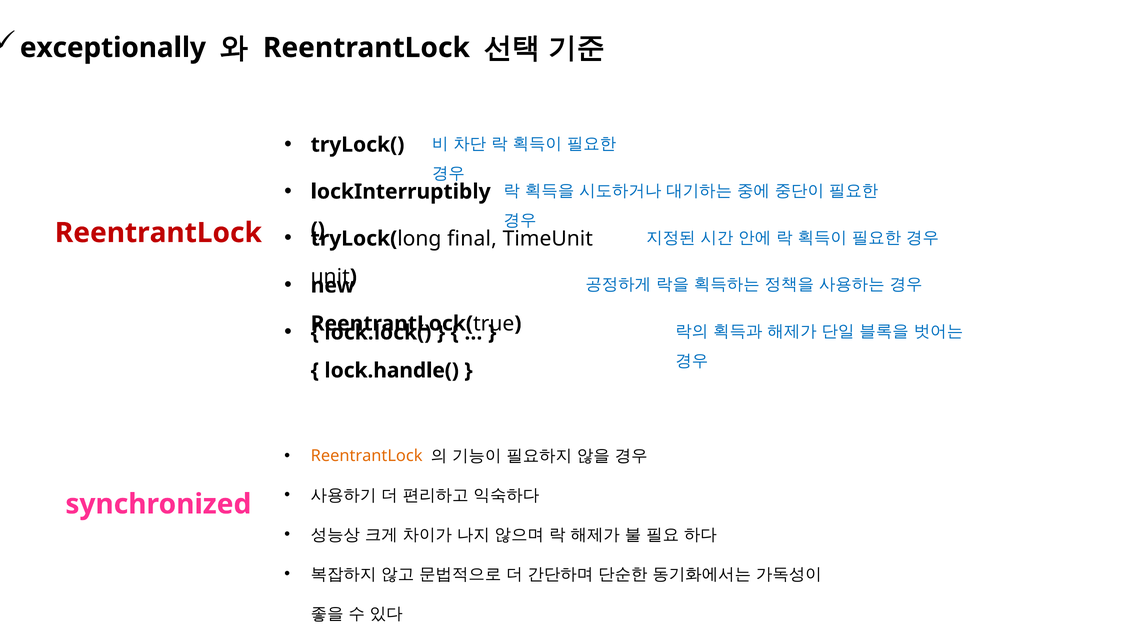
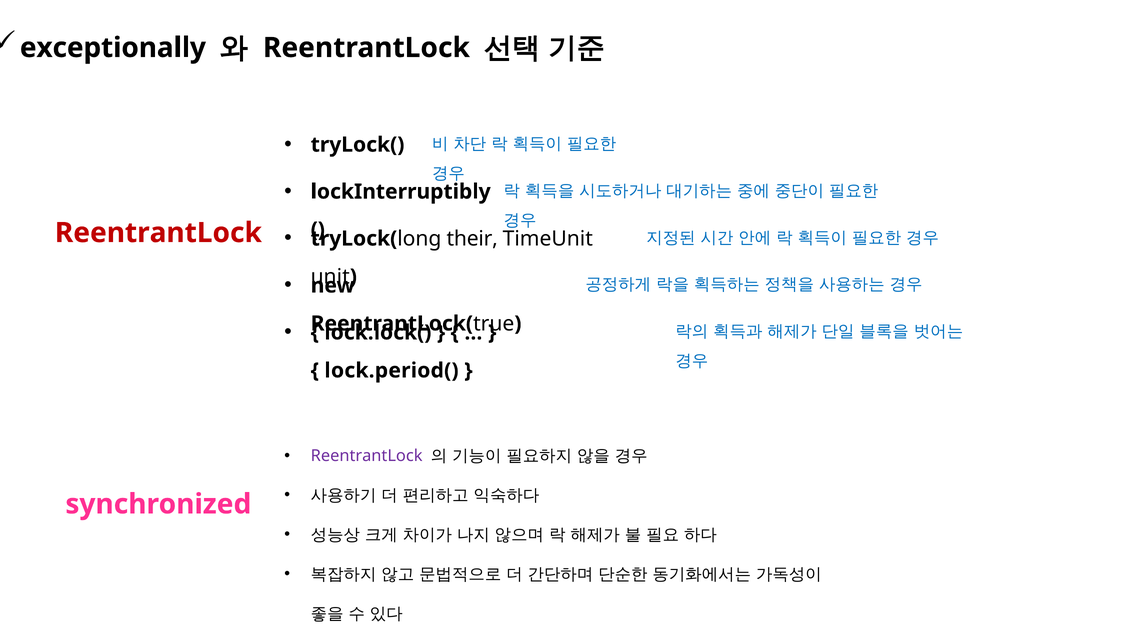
final: final -> their (472, 239)
lock.handle(: lock.handle( -> lock.period( (392, 370)
ReentrantLock colour: orange -> purple (367, 456)
